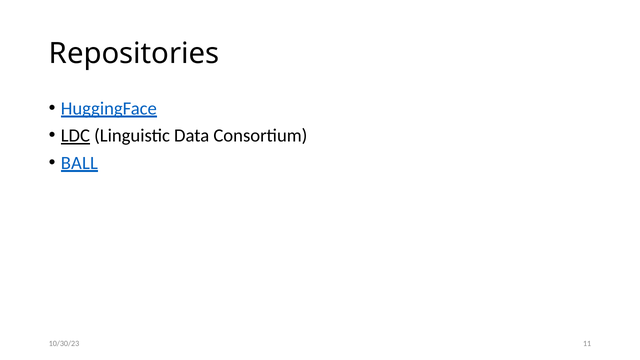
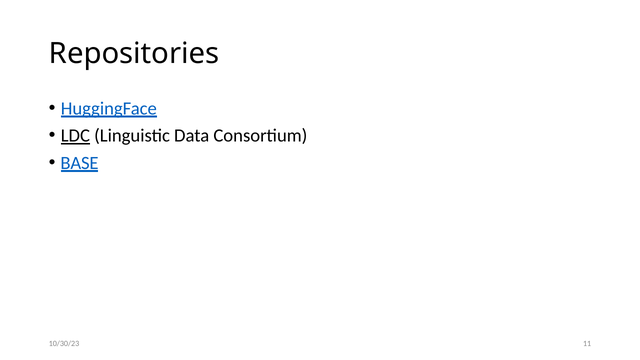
BALL: BALL -> BASE (79, 163)
